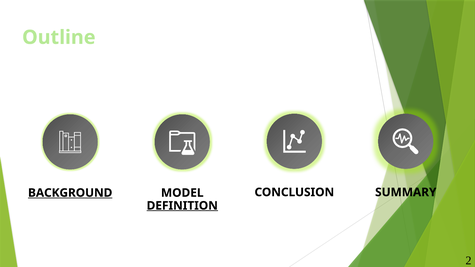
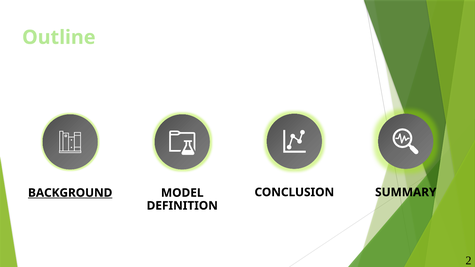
DEFINITION underline: present -> none (182, 206)
